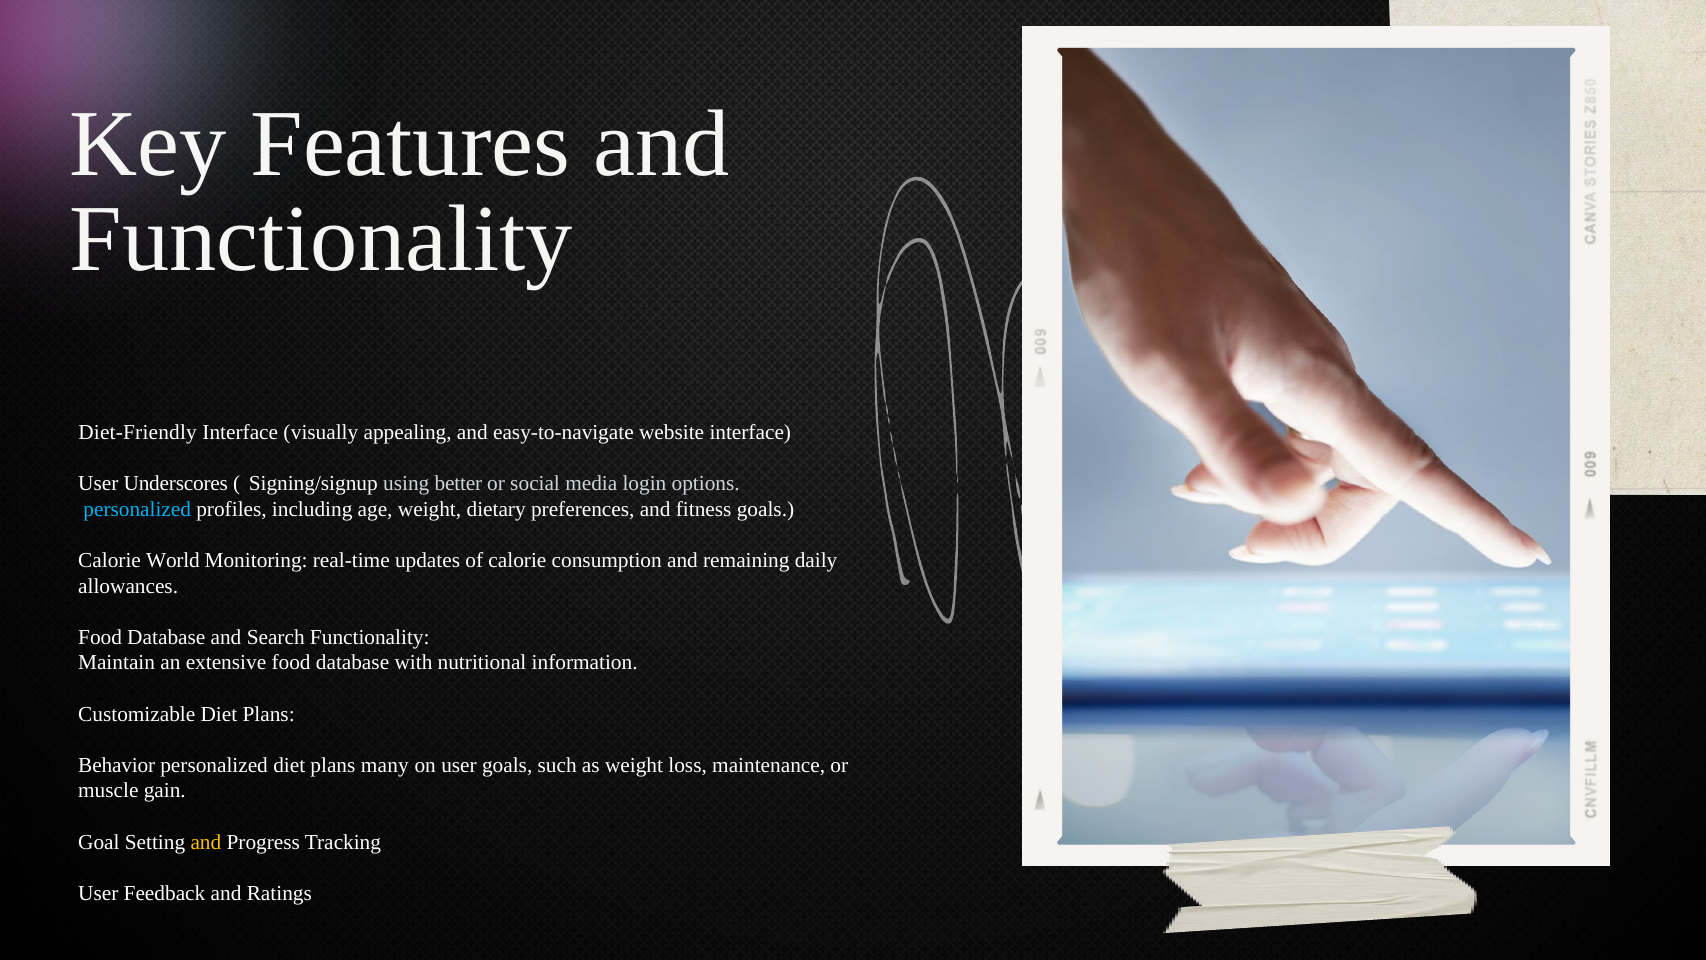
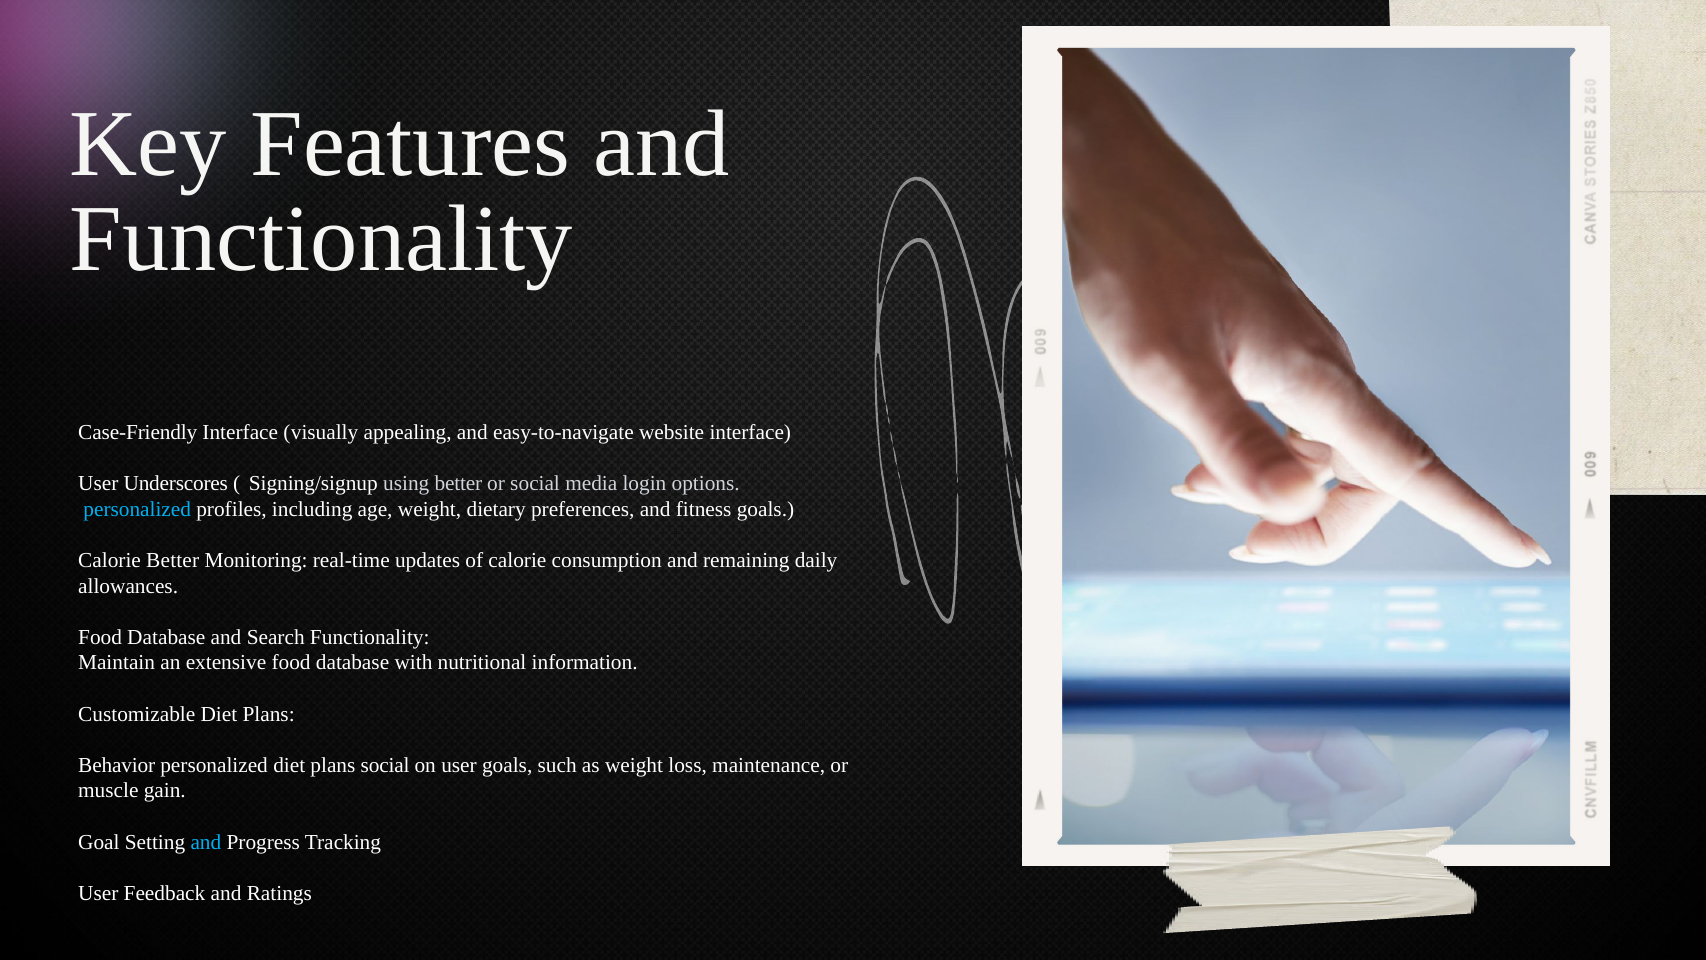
Diet-Friendly: Diet-Friendly -> Case-Friendly (138, 432)
Calorie World: World -> Better (173, 560)
plans many: many -> social (385, 765)
and colour: yellow -> light blue (206, 842)
